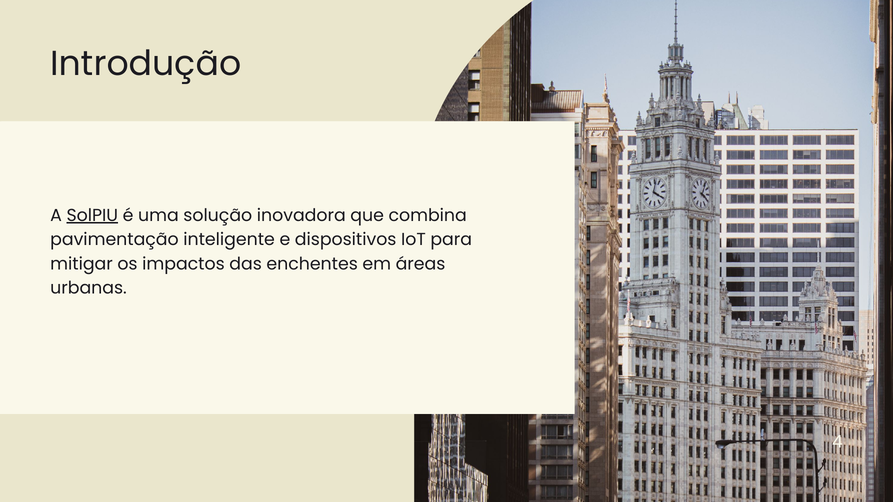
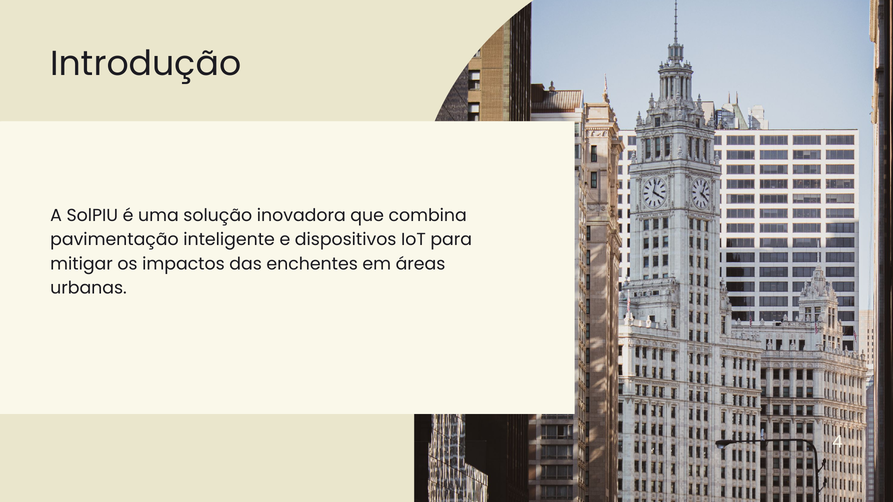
SolPIU underline: present -> none (92, 215)
